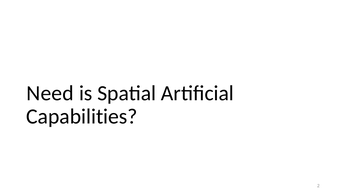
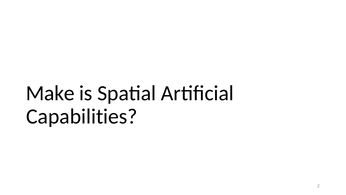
Need: Need -> Make (50, 93)
